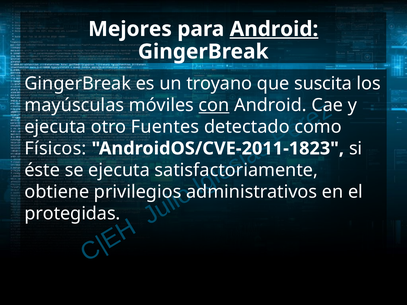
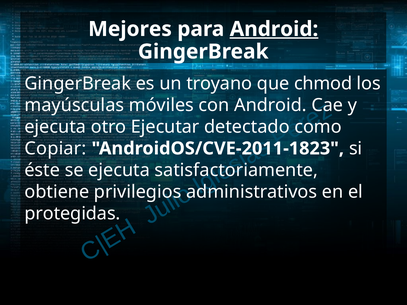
suscita: suscita -> chmod (323, 83)
con underline: present -> none (214, 105)
Fuentes: Fuentes -> Ejecutar (165, 127)
Físicos: Físicos -> Copiar (56, 149)
